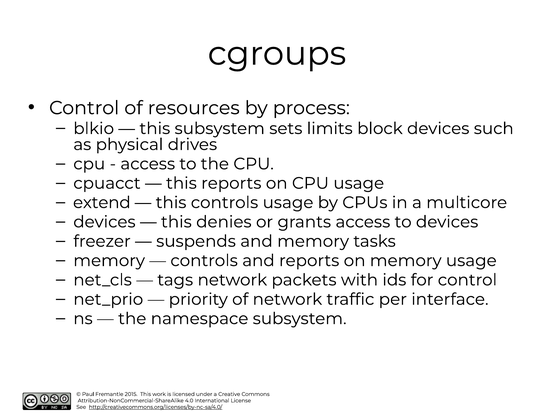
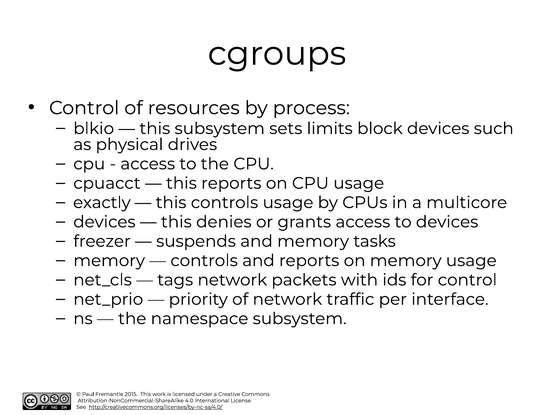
extend: extend -> exactly (102, 203)
